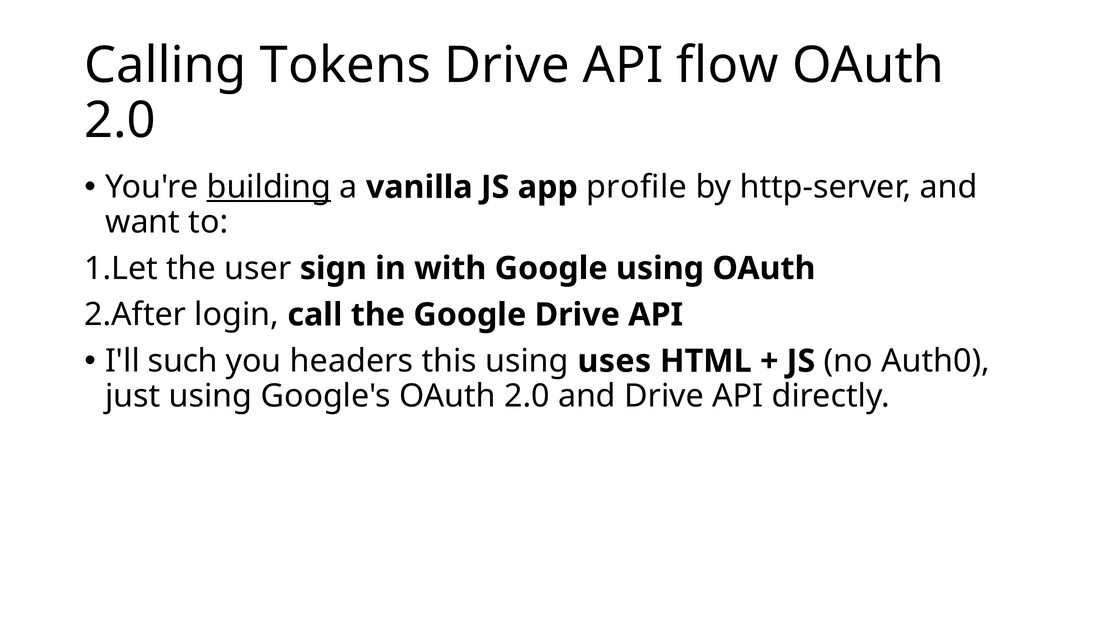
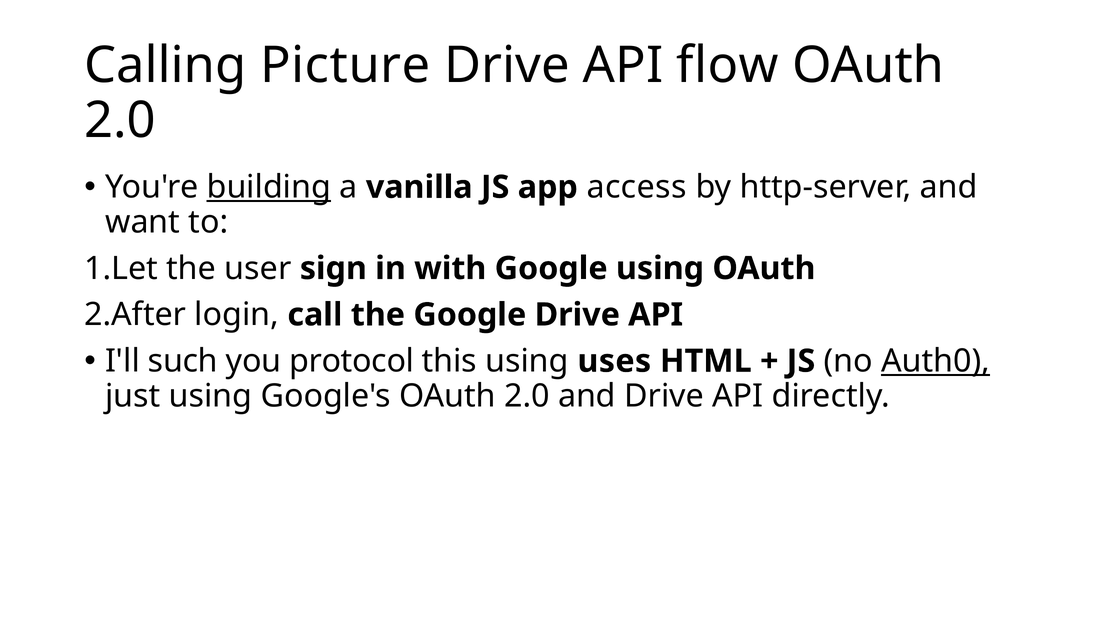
Tokens: Tokens -> Picture (345, 66)
profile: profile -> access (637, 187)
headers: headers -> protocol (352, 361)
Auth0 underline: none -> present (936, 361)
